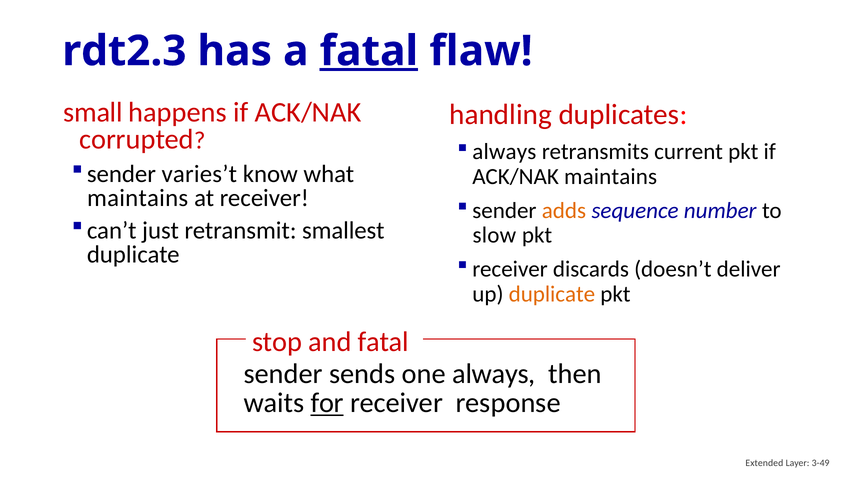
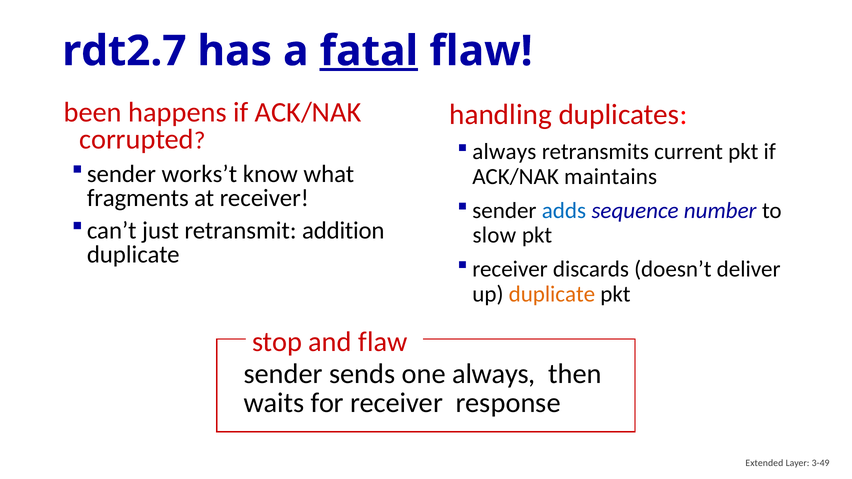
rdt2.3: rdt2.3 -> rdt2.7 (124, 51)
small: small -> been (93, 112)
varies’t: varies’t -> works’t (199, 174)
maintains: maintains -> fragments (138, 198)
adds colour: orange -> blue (564, 211)
smallest: smallest -> addition (343, 231)
and fatal: fatal -> flaw (383, 342)
for underline: present -> none (327, 403)
